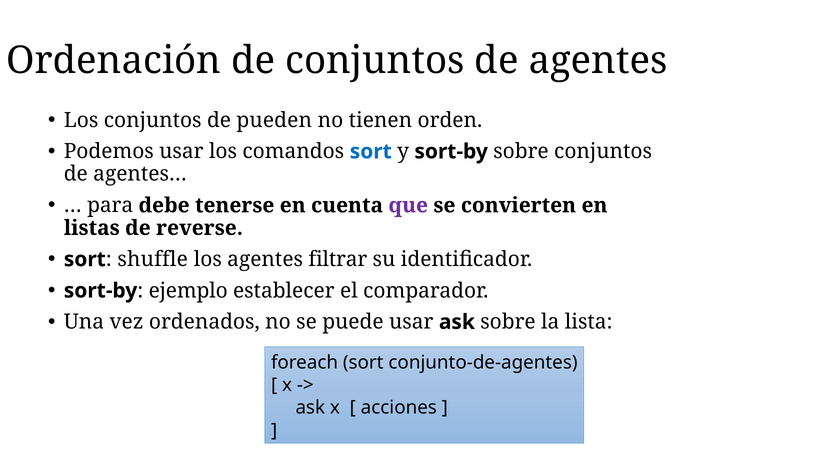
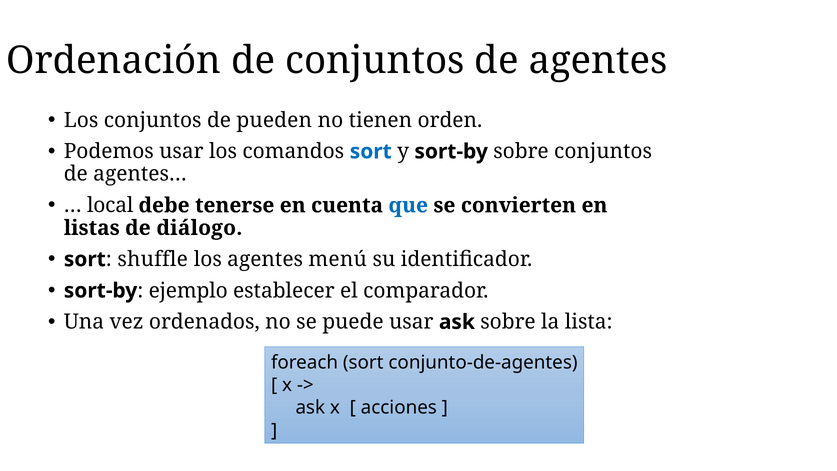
para: para -> local (110, 205)
que colour: purple -> blue (408, 205)
reverse: reverse -> diálogo (199, 228)
filtrar: filtrar -> menú (338, 259)
